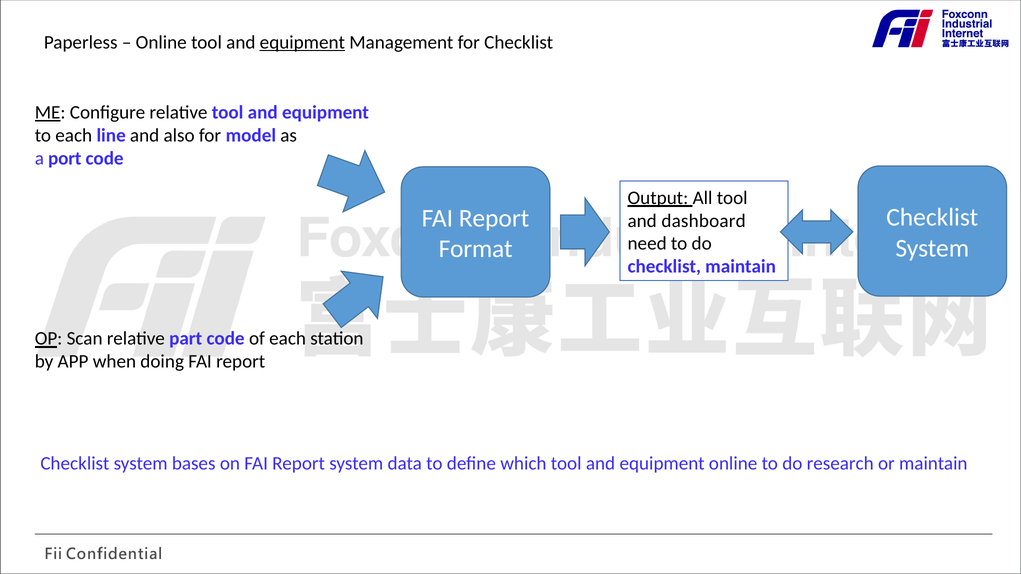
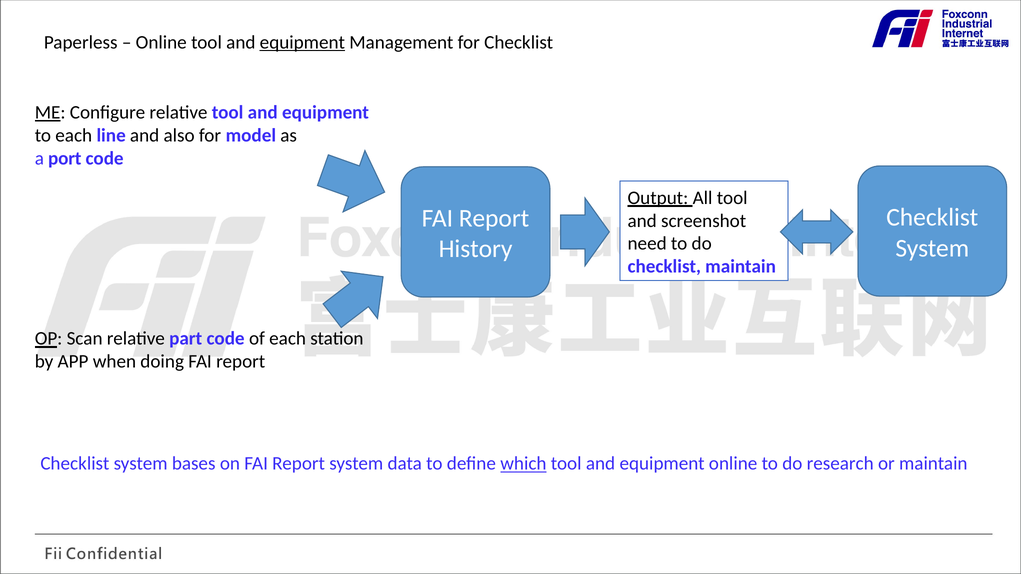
dashboard: dashboard -> screenshot (704, 221)
Format: Format -> History (476, 249)
which underline: none -> present (523, 464)
